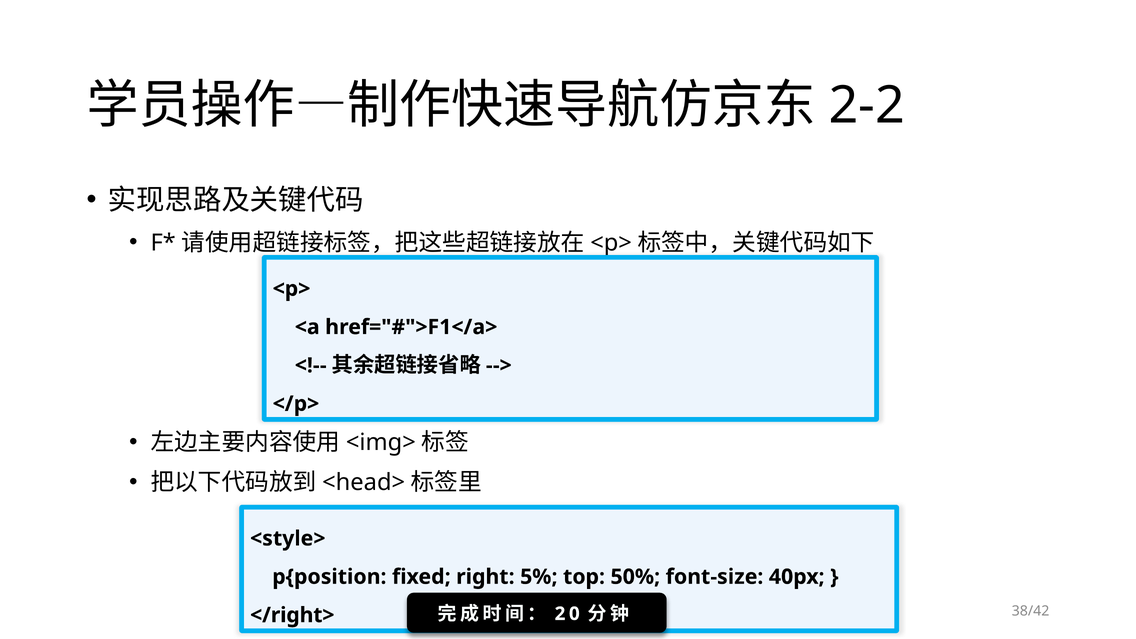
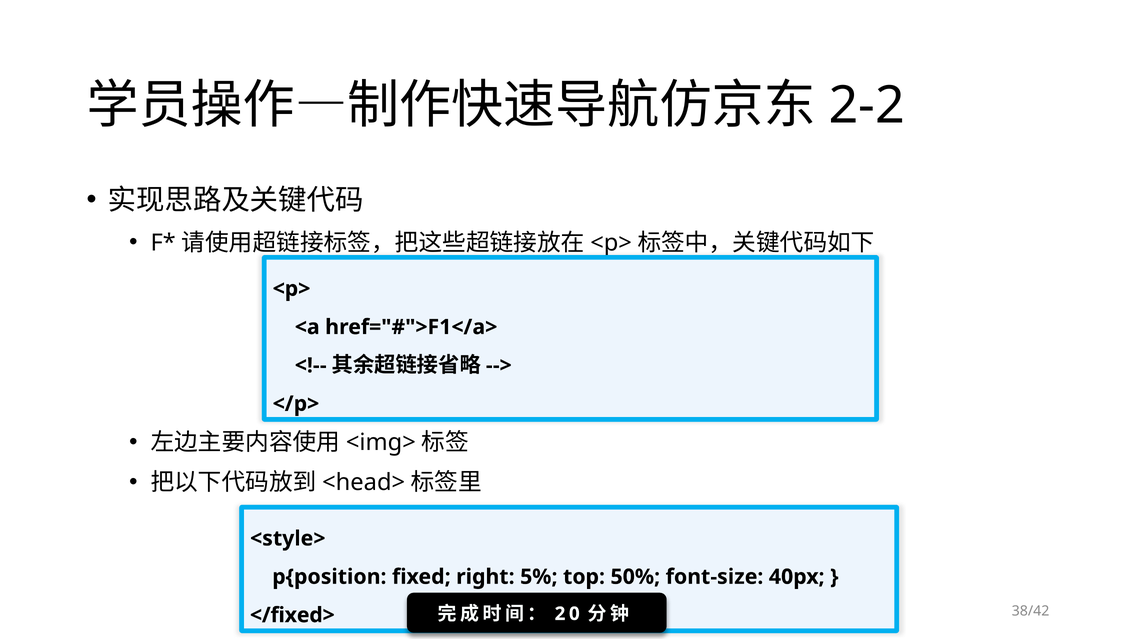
</right>: </right> -> </fixed> (292, 615)
